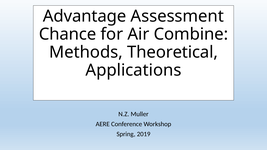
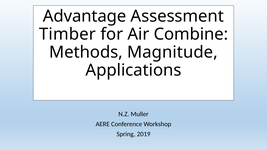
Chance: Chance -> Timber (67, 34)
Theoretical: Theoretical -> Magnitude (172, 52)
